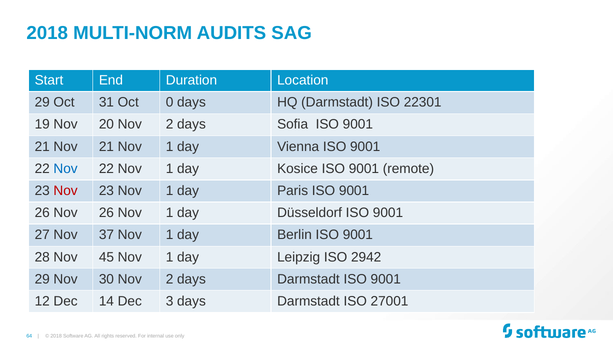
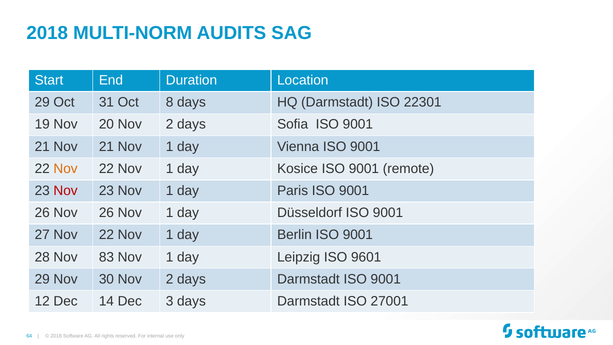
0: 0 -> 8 (170, 102)
Nov colour: blue -> orange (66, 169)
27 Nov 37: 37 -> 22 (106, 235)
45: 45 -> 83 (106, 257)
2942: 2942 -> 9601 (366, 257)
